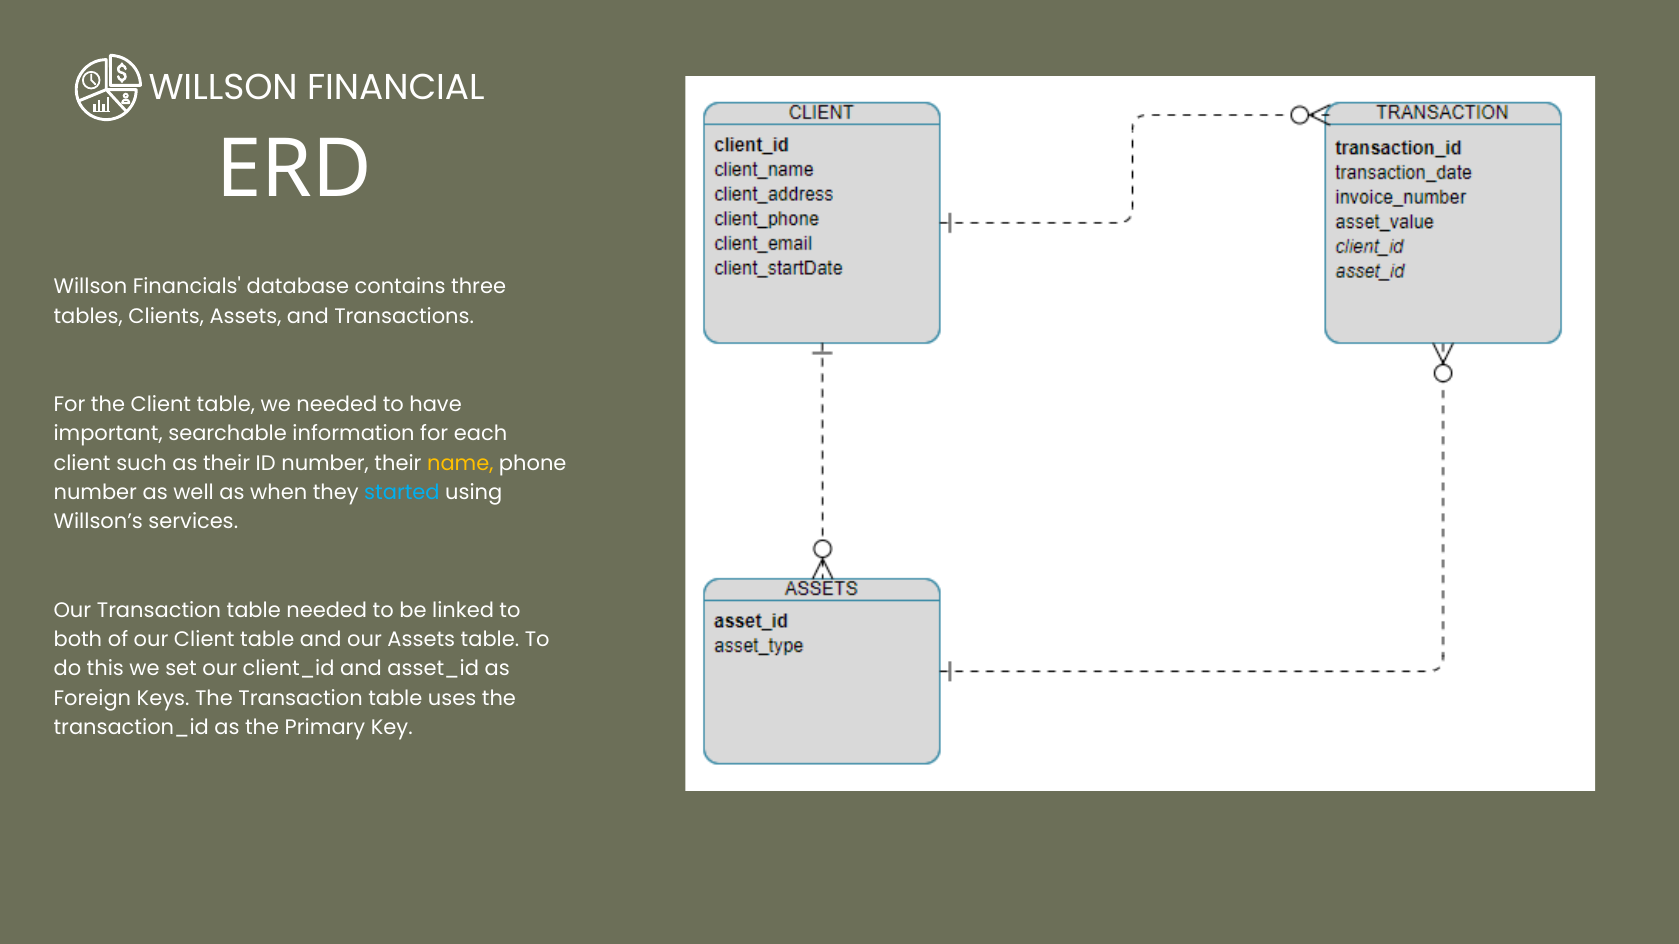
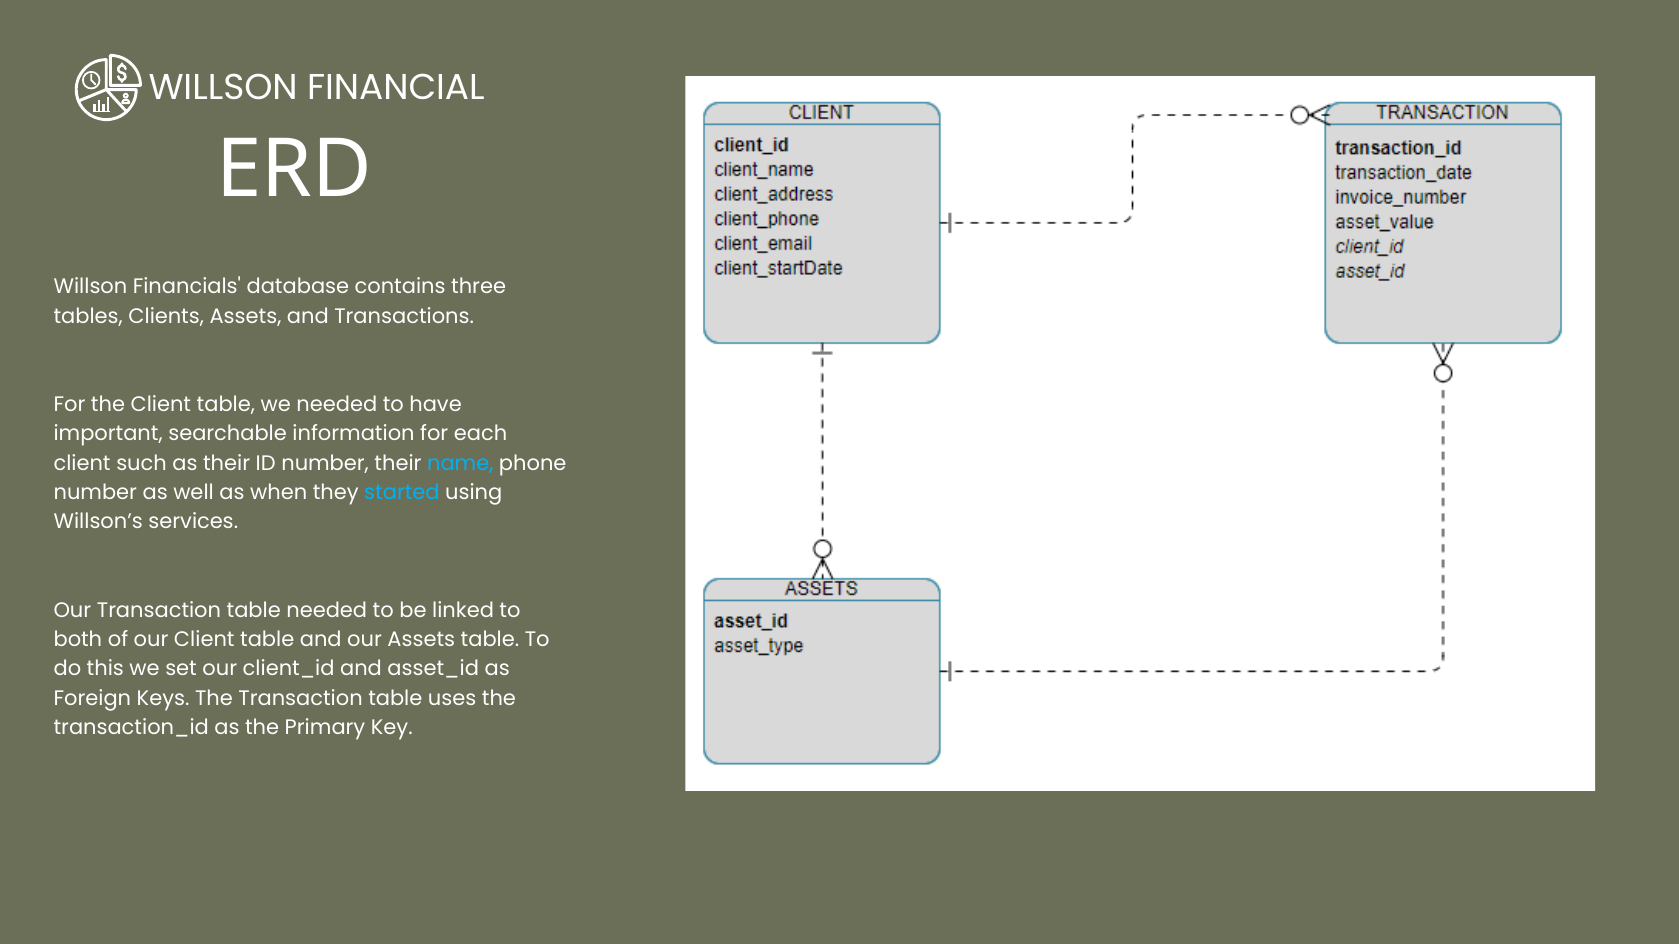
name colour: yellow -> light blue (460, 463)
